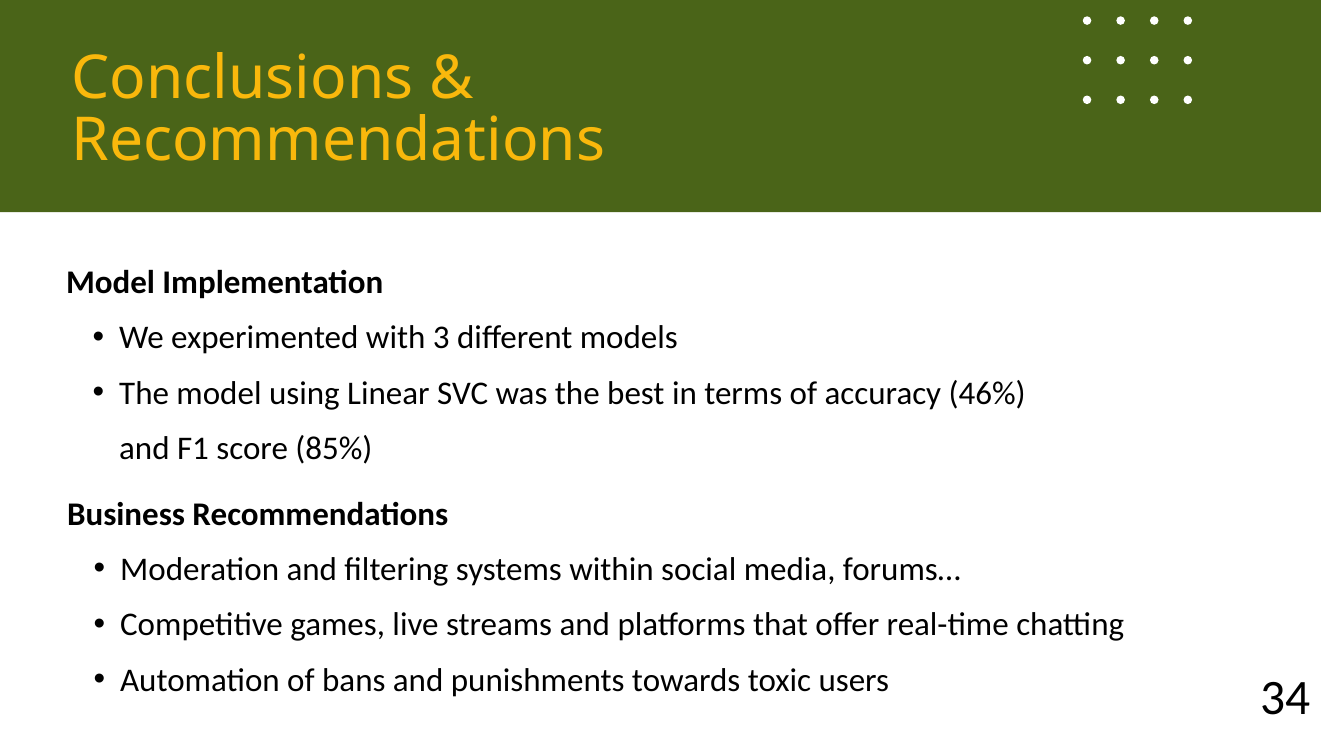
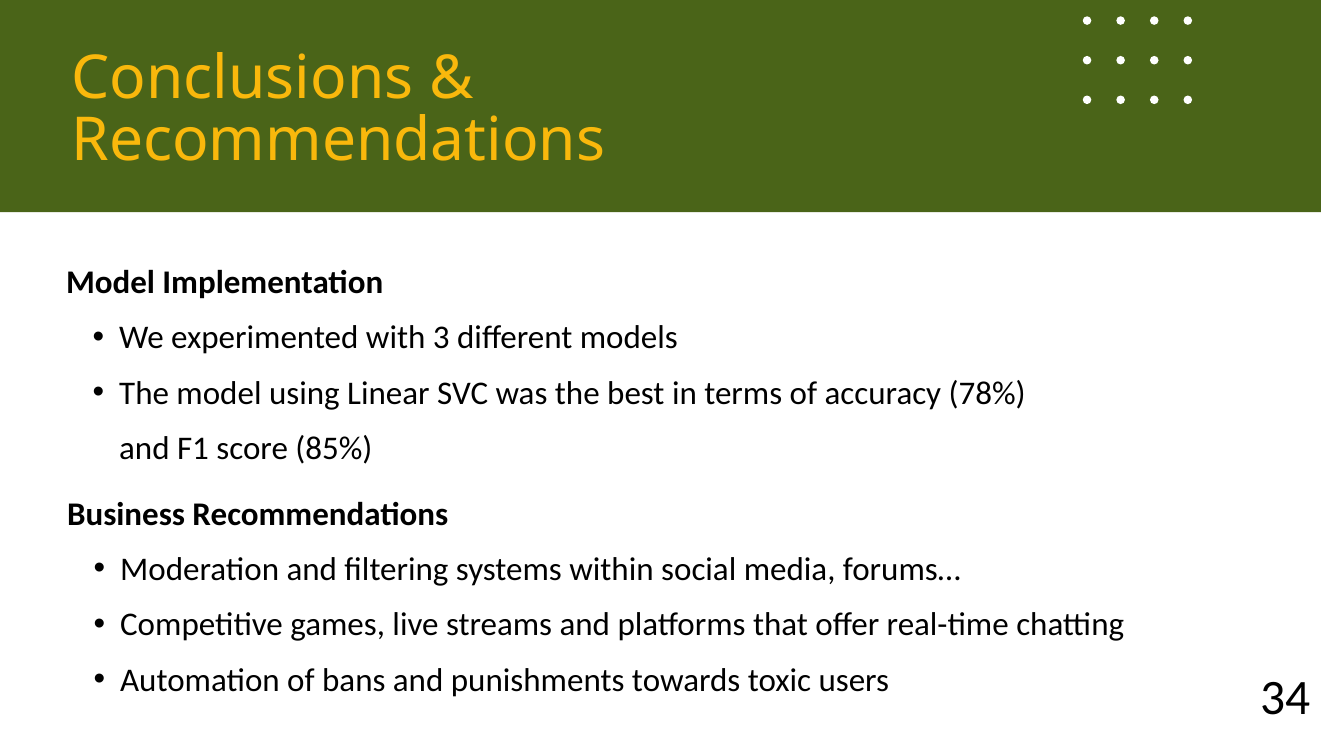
46%: 46% -> 78% (987, 393)
